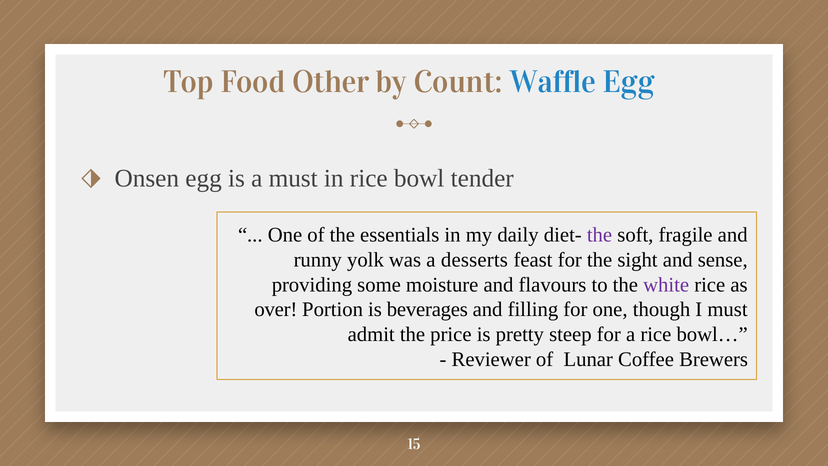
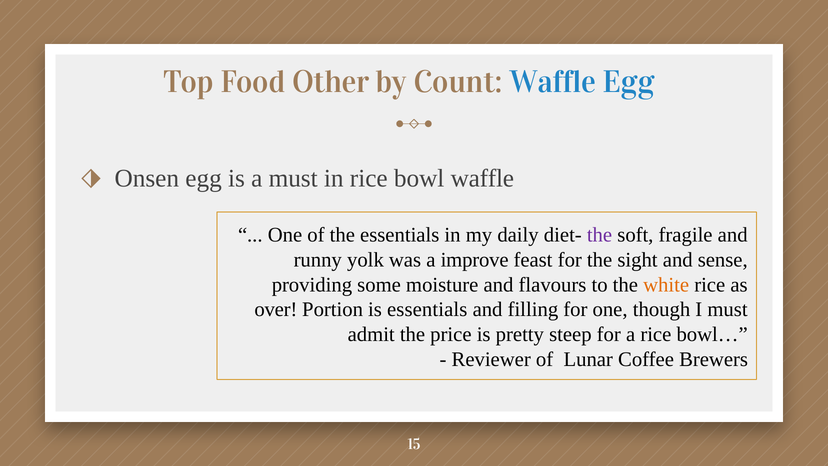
bowl tender: tender -> waffle (482, 179)
desserts: desserts -> improve (475, 260)
white colour: purple -> orange (666, 285)
is beverages: beverages -> essentials (427, 310)
